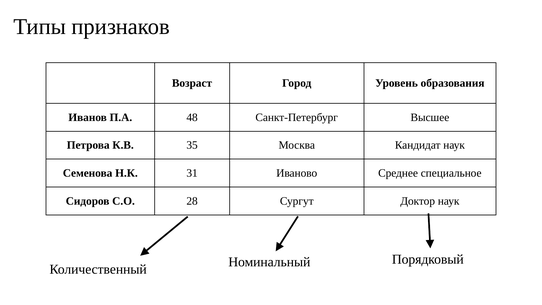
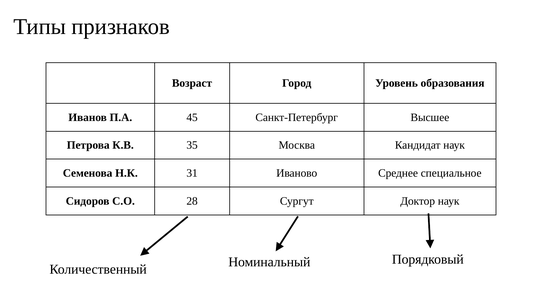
48: 48 -> 45 (192, 117)
